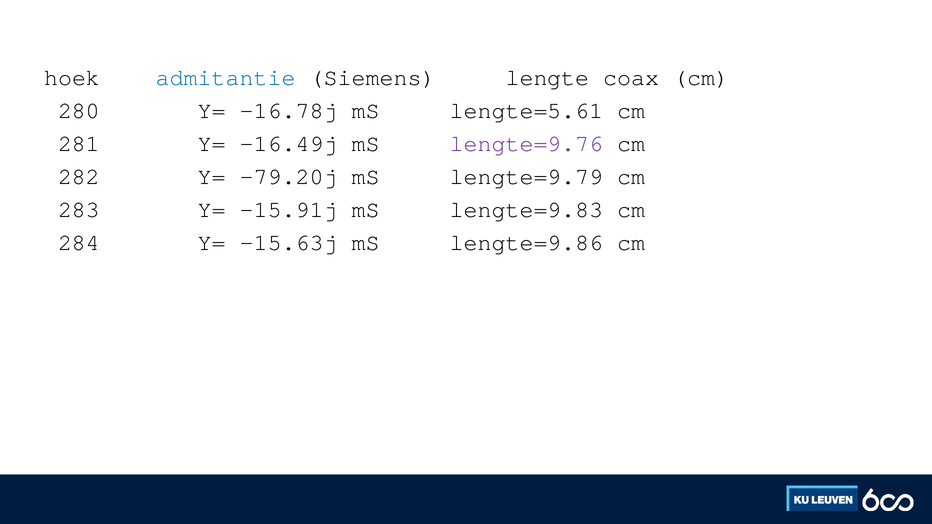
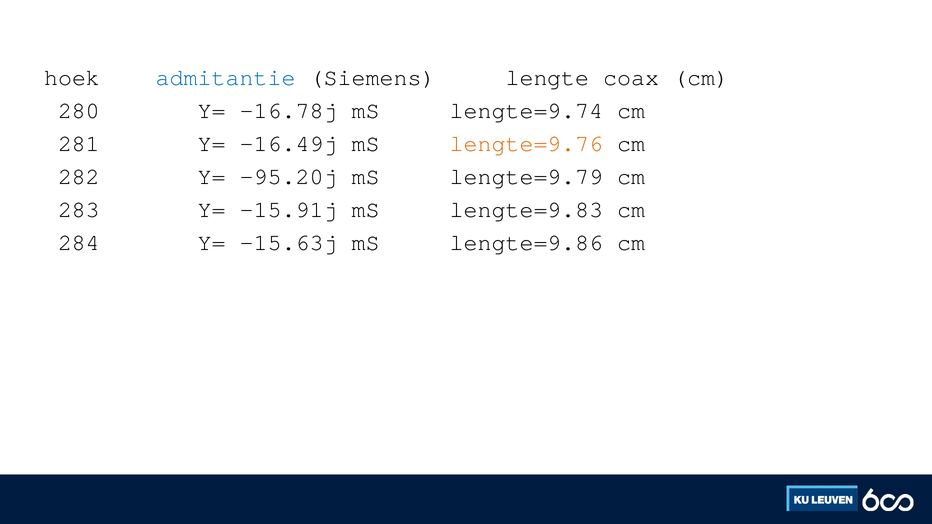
lengte=5.61: lengte=5.61 -> lengte=9.74 (527, 110)
lengte=9.76 colour: purple -> orange (527, 143)
-79.20j: -79.20j -> -95.20j (289, 176)
